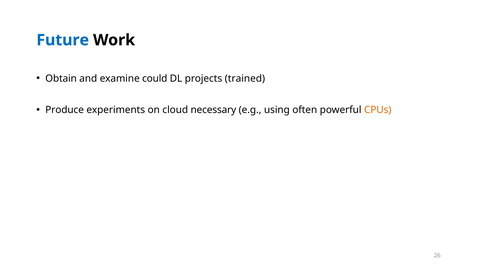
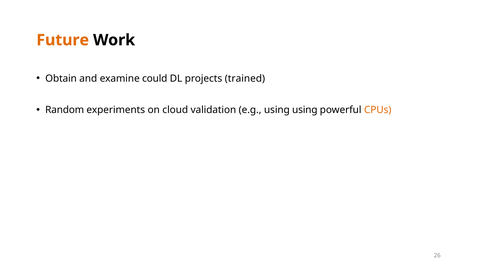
Future colour: blue -> orange (63, 40)
Produce: Produce -> Random (65, 110)
necessary: necessary -> validation (213, 110)
using often: often -> using (305, 110)
